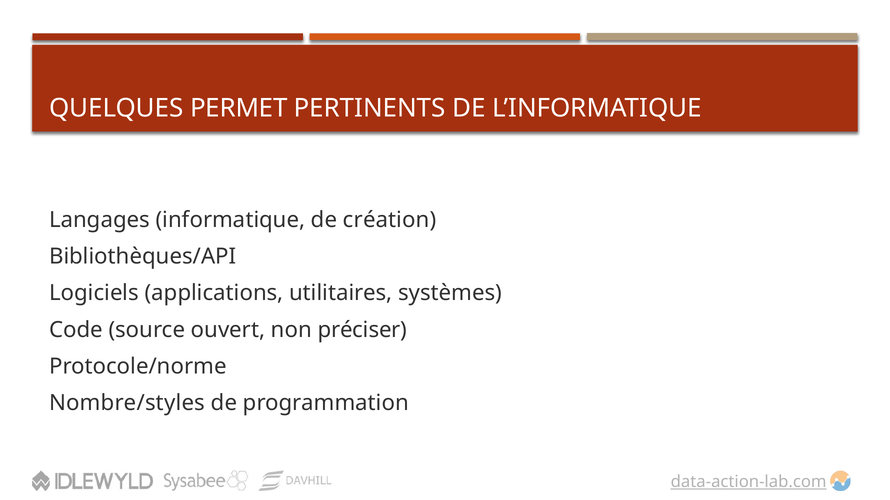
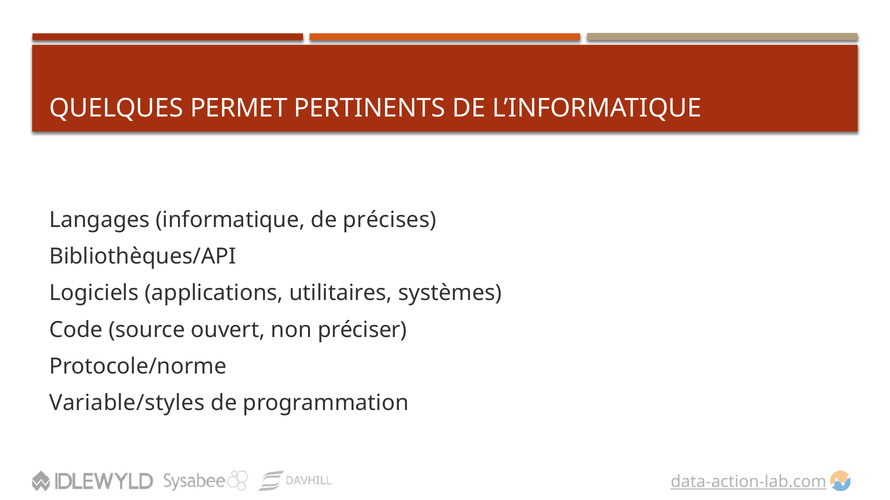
création: création -> précises (390, 220)
Nombre/styles: Nombre/styles -> Variable/styles (127, 404)
